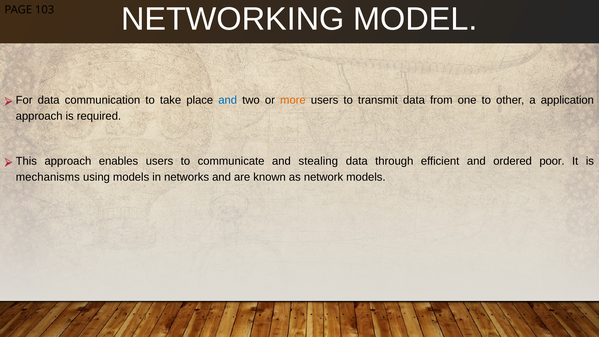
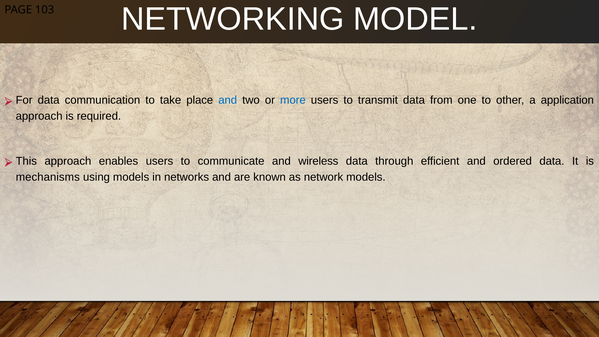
more colour: orange -> blue (293, 100)
stealing: stealing -> wireless (318, 161)
ordered poor: poor -> data (552, 161)
